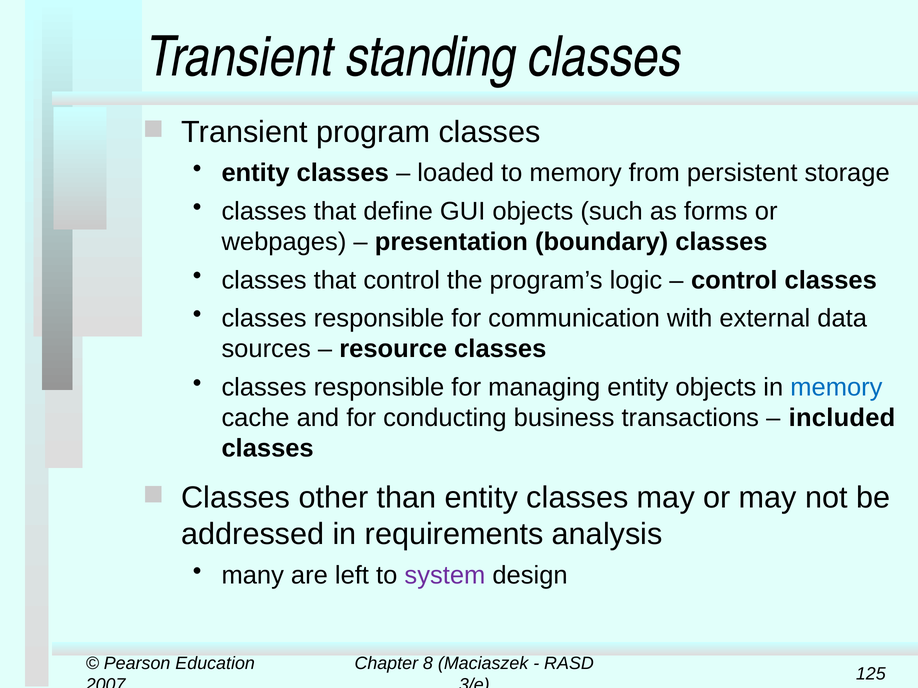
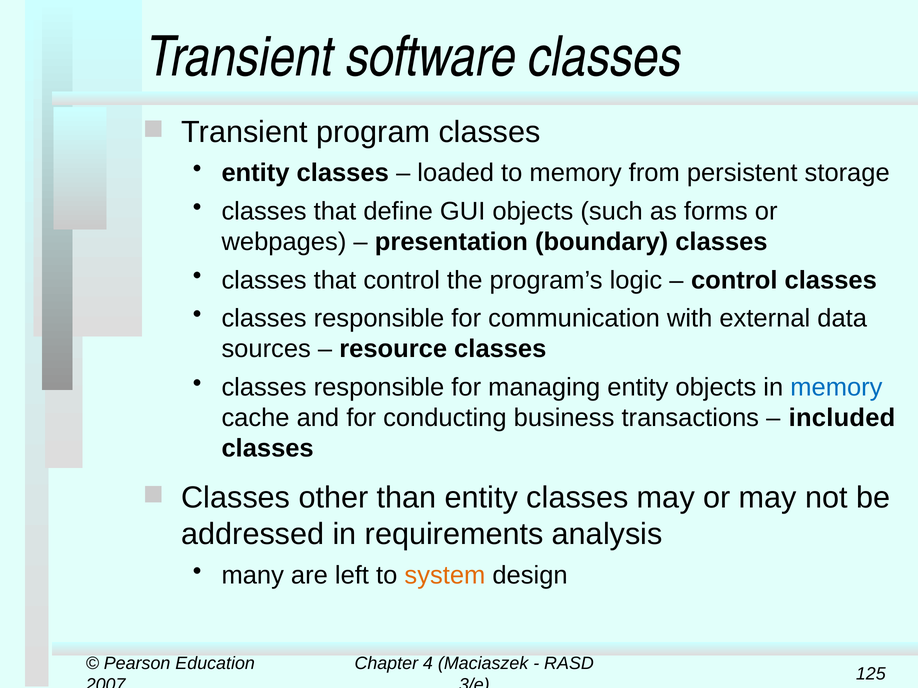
standing: standing -> software (431, 57)
system colour: purple -> orange (445, 576)
8: 8 -> 4 (428, 664)
